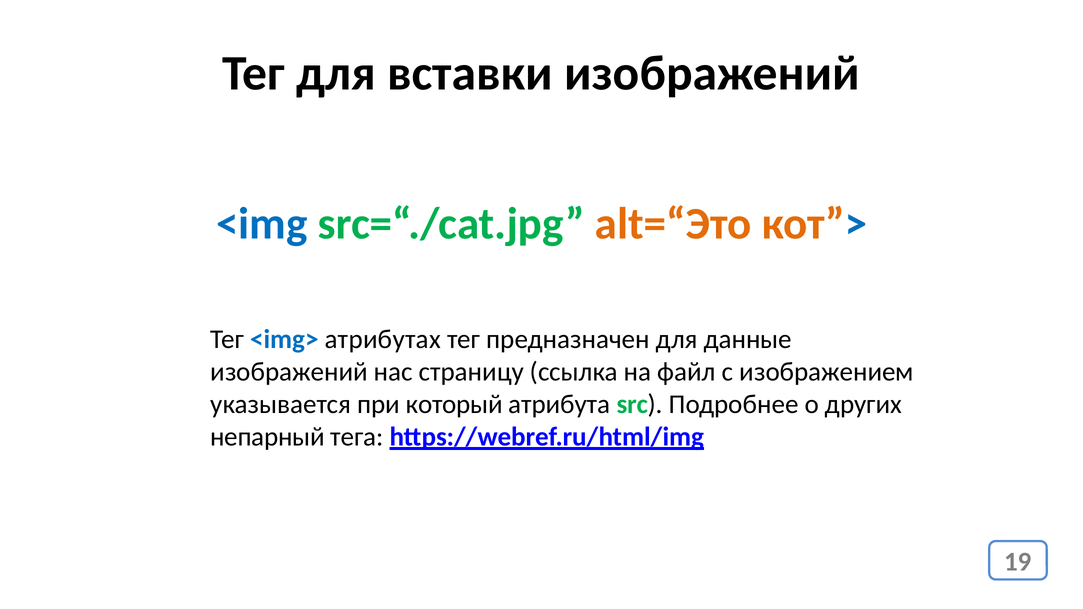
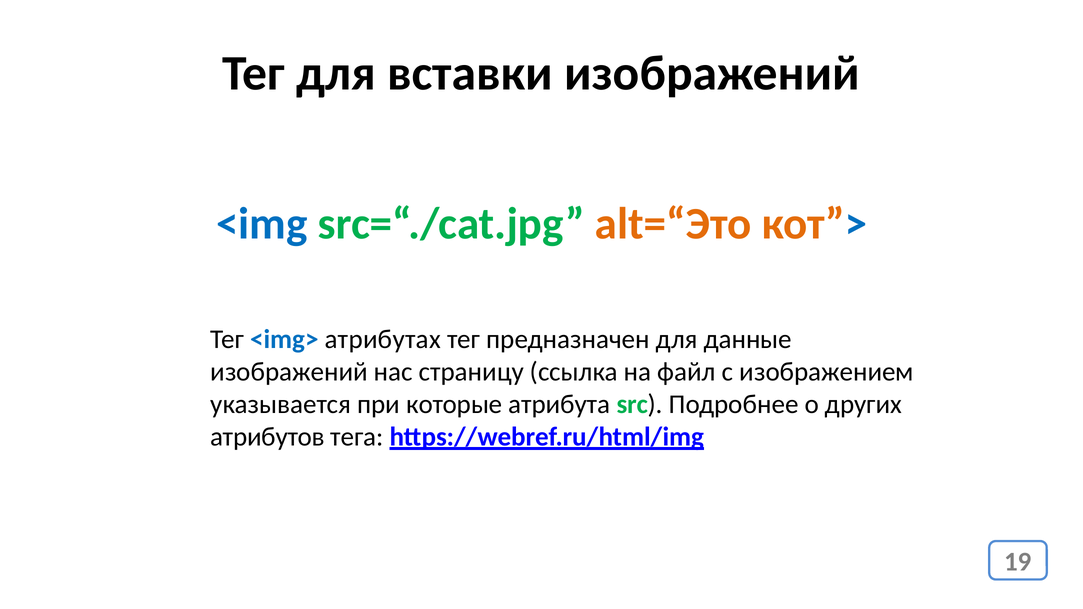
который: который -> которые (454, 405)
непарный: непарный -> атрибутов (268, 437)
